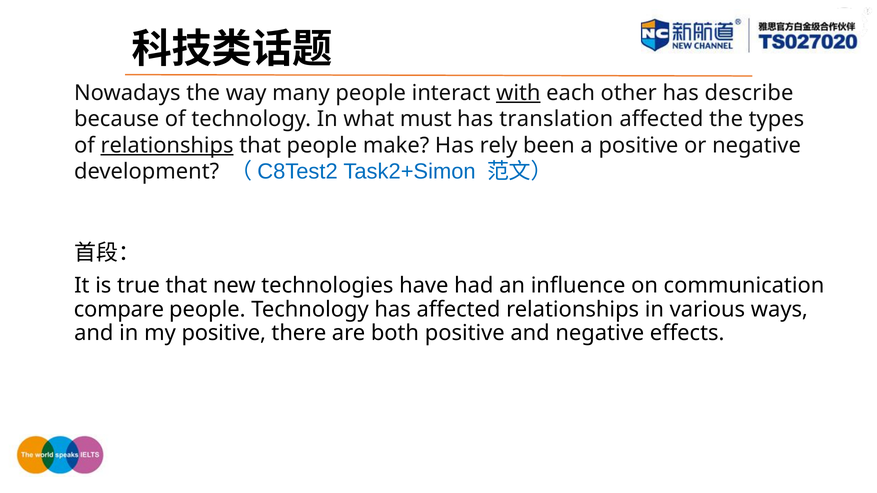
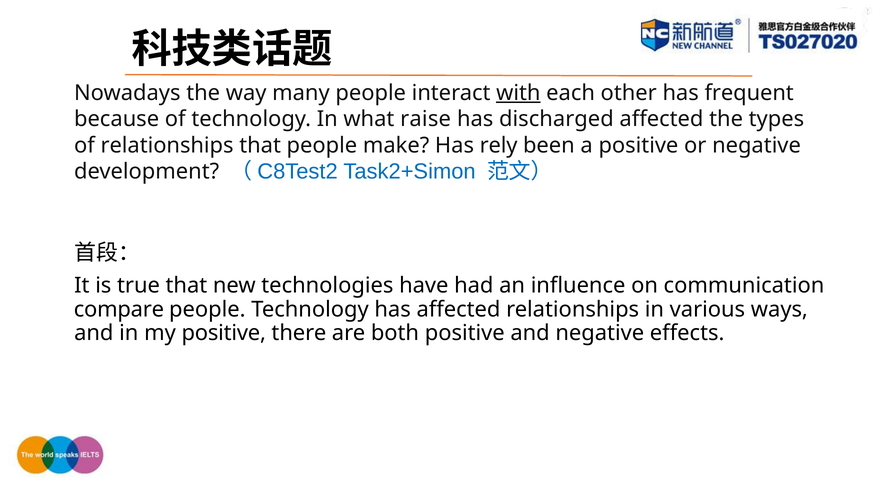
describe: describe -> frequent (749, 93)
must: must -> raise (426, 119)
translation: translation -> discharged (556, 119)
relationships underline: present -> none (167, 146)
